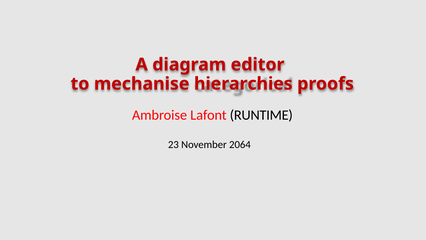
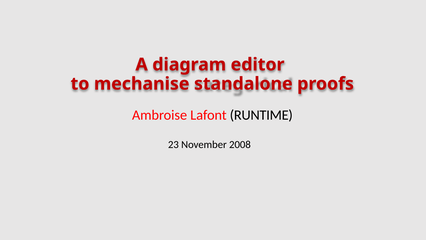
hierarchies: hierarchies -> standalone (243, 84)
2064: 2064 -> 2008 (240, 144)
